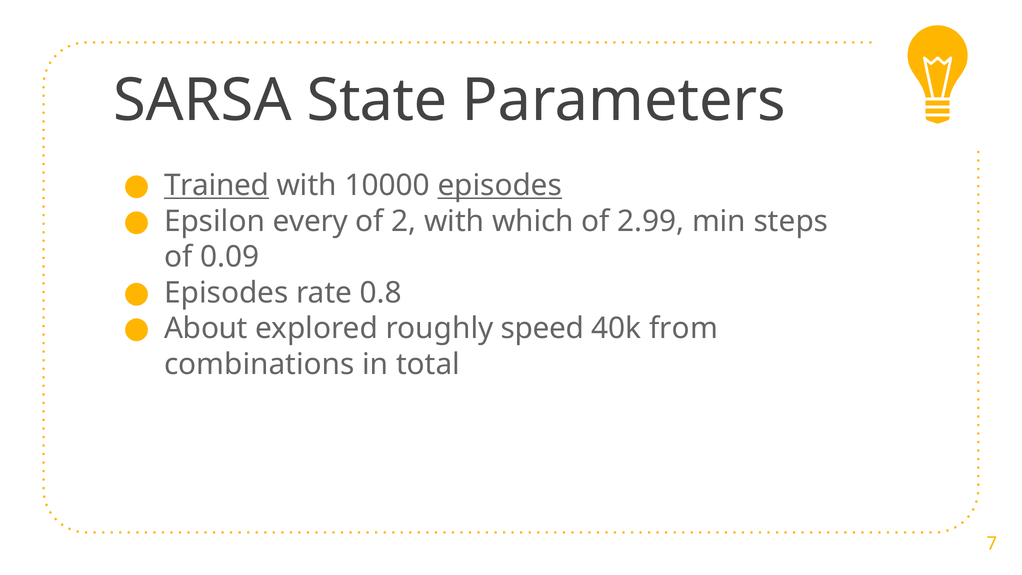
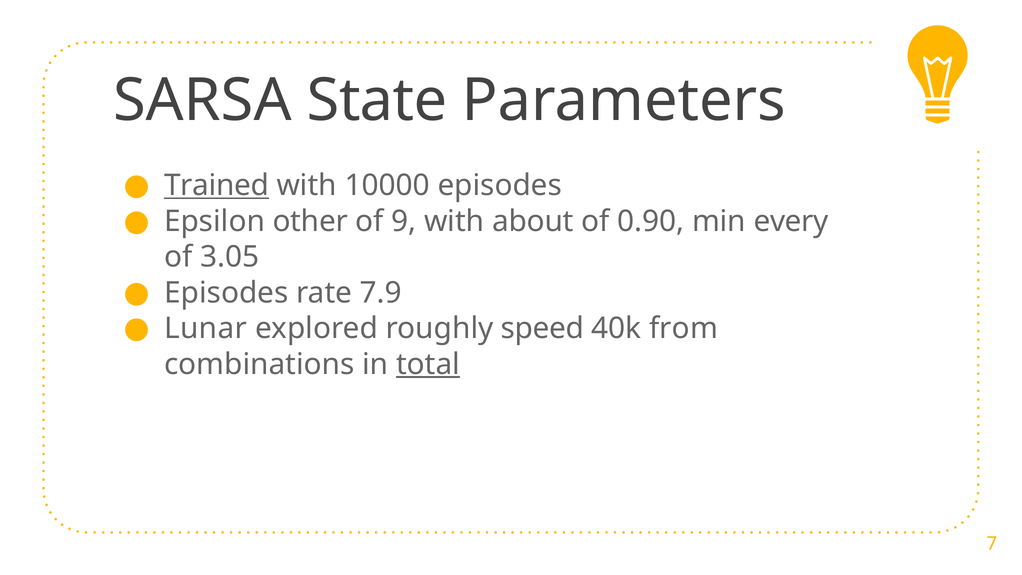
episodes underline: present -> none (500, 185)
every: every -> other (310, 221)
2: 2 -> 9 (404, 221)
which: which -> about (533, 221)
2.99: 2.99 -> 0.90 (651, 221)
steps: steps -> every (791, 221)
0.09: 0.09 -> 3.05 (230, 257)
0.8: 0.8 -> 7.9 (381, 293)
About: About -> Lunar (206, 328)
total underline: none -> present (428, 364)
